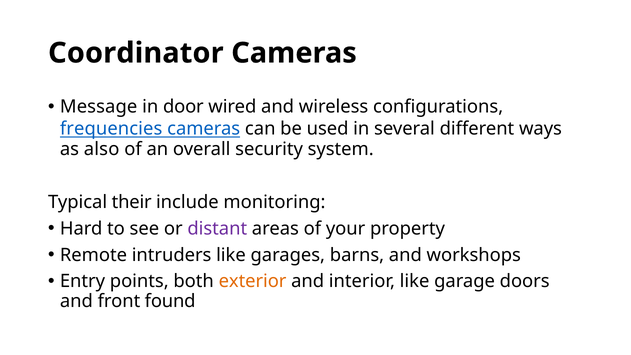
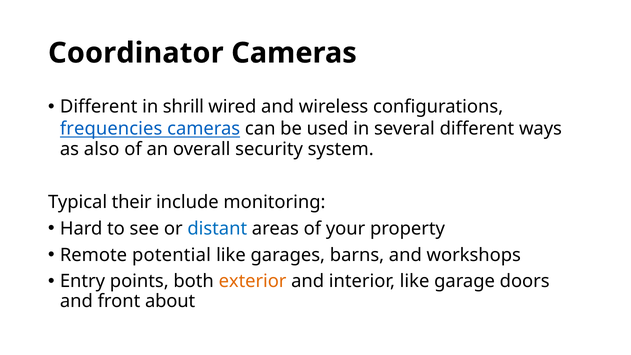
Message: Message -> Different (99, 107)
door: door -> shrill (183, 107)
distant colour: purple -> blue (217, 228)
intruders: intruders -> potential (171, 255)
found: found -> about (170, 301)
